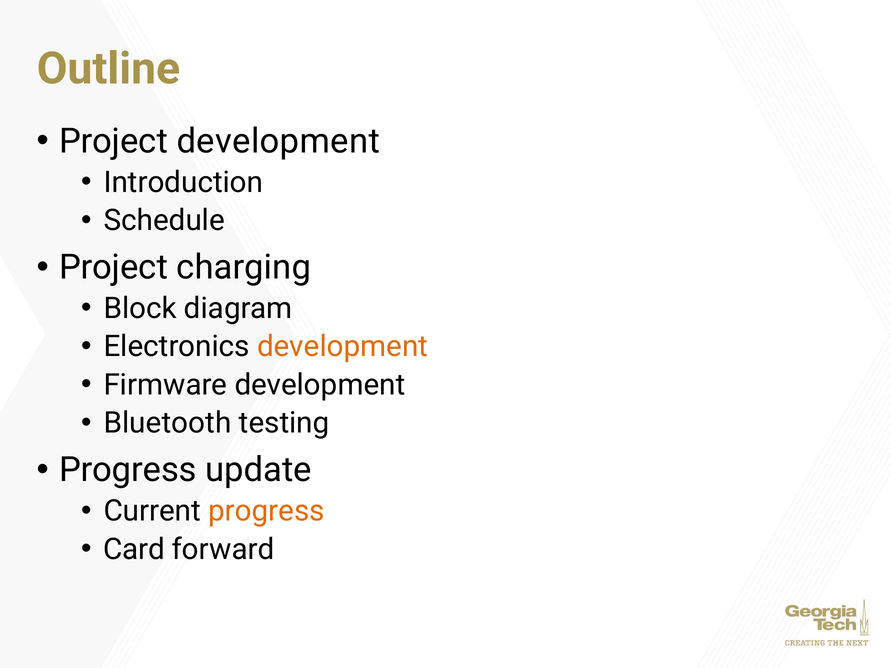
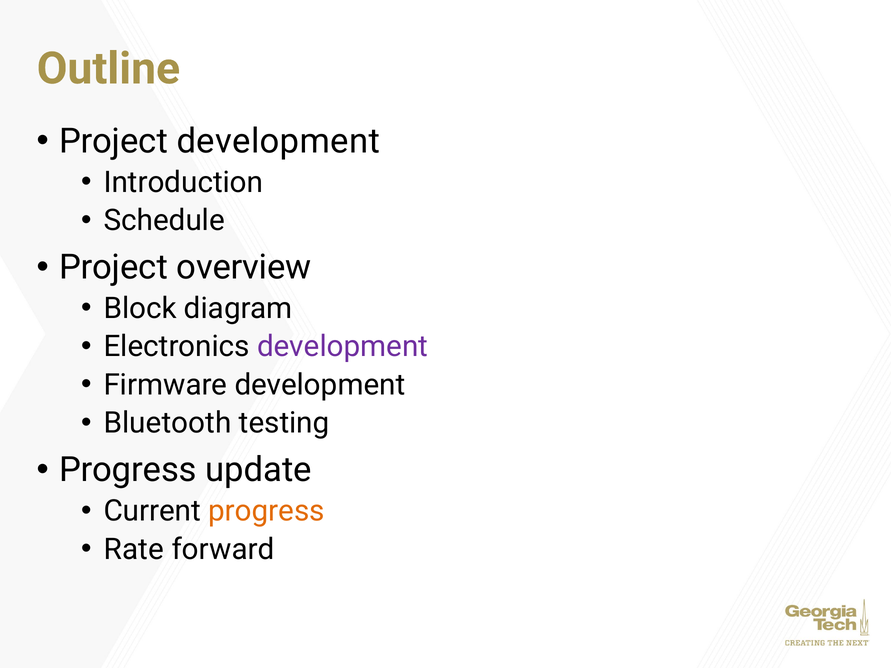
charging: charging -> overview (244, 268)
development colour: orange -> purple (343, 347)
Card: Card -> Rate (134, 549)
